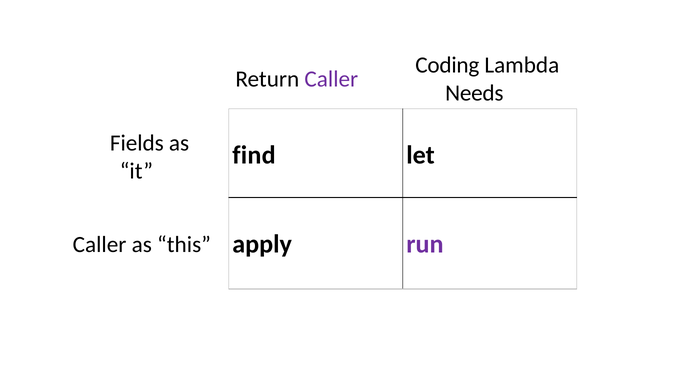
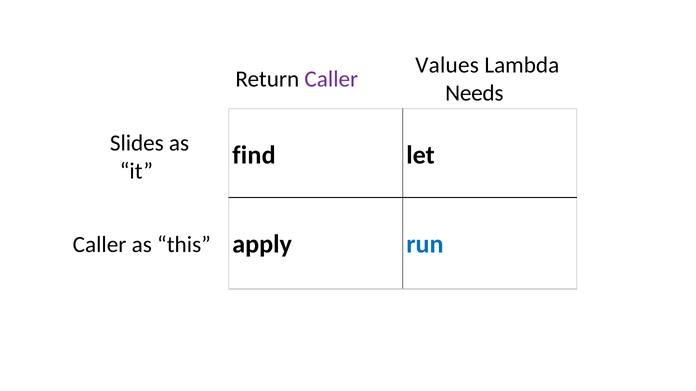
Coding: Coding -> Values (447, 65)
Fields: Fields -> Slides (137, 143)
run colour: purple -> blue (425, 244)
